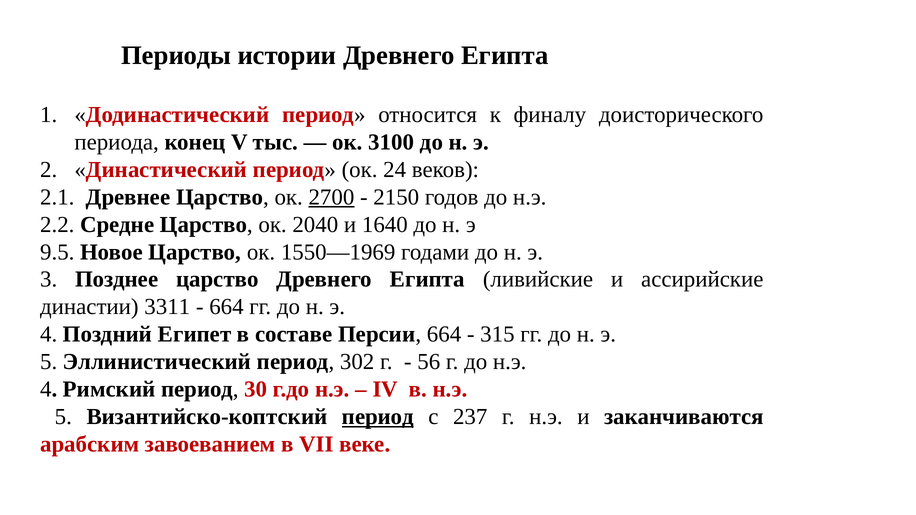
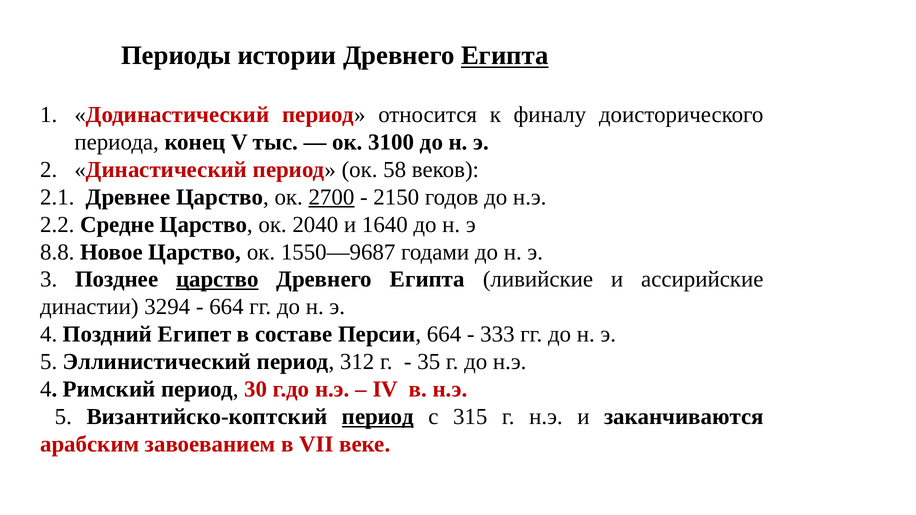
Египта underline: none -> present (505, 56)
24: 24 -> 58 (395, 170)
9.5: 9.5 -> 8.8 (57, 252)
1550—1969: 1550—1969 -> 1550—9687 (338, 252)
царство underline: none -> present (217, 280)
3311: 3311 -> 3294 (167, 307)
315: 315 -> 333 (497, 335)
302: 302 -> 312 (357, 362)
56: 56 -> 35 (429, 362)
237: 237 -> 315 (470, 417)
